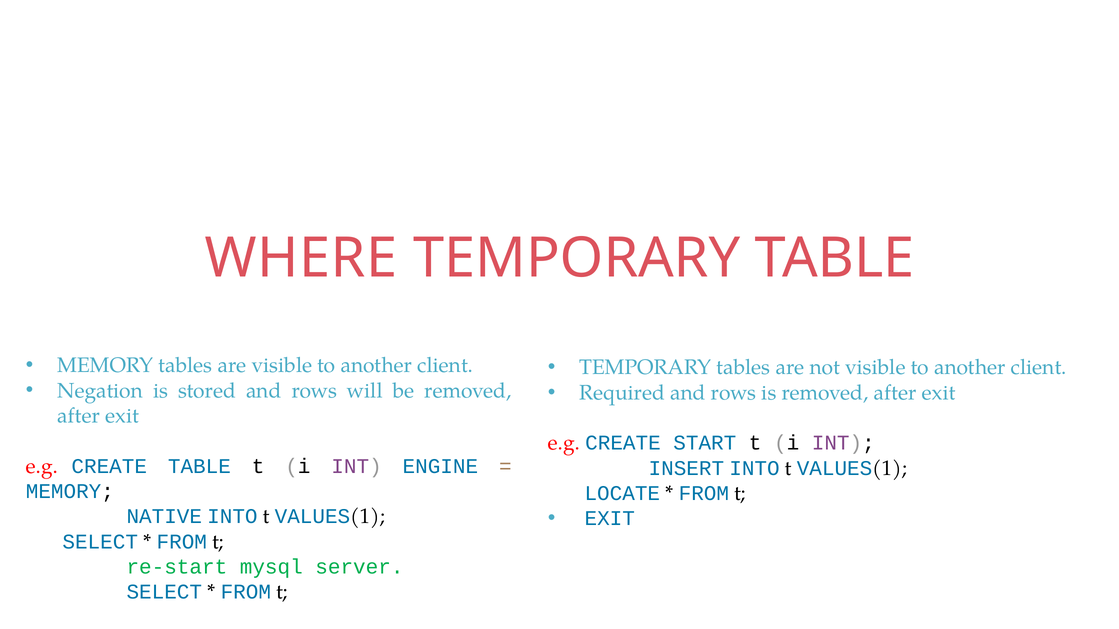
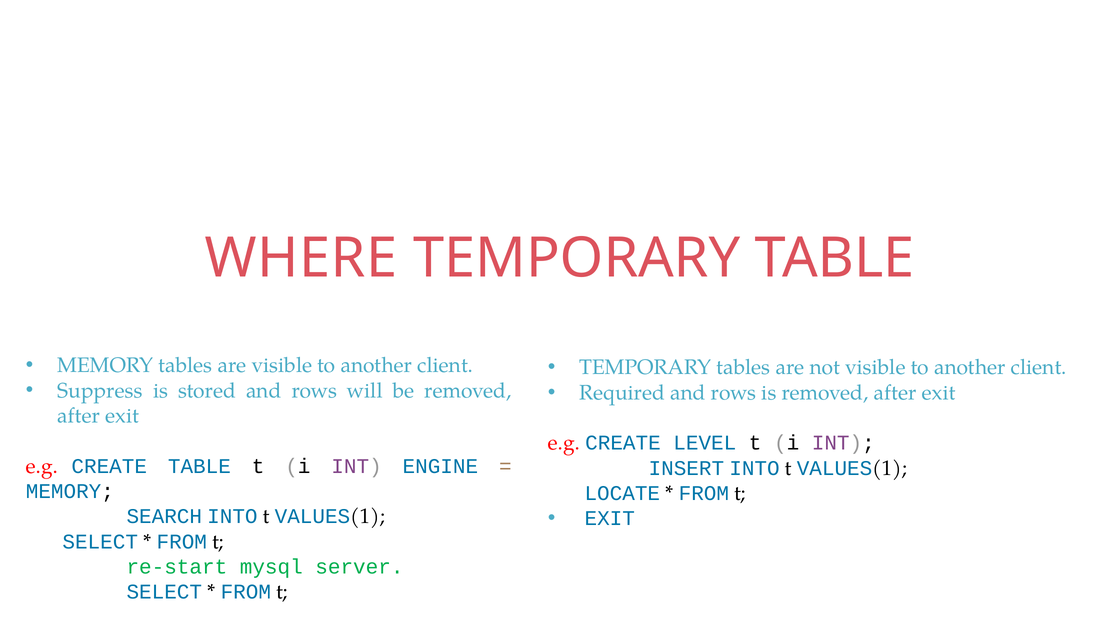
Negation: Negation -> Suppress (100, 391)
START: START -> LEVEL (705, 443)
NATIVE: NATIVE -> SEARCH (164, 517)
